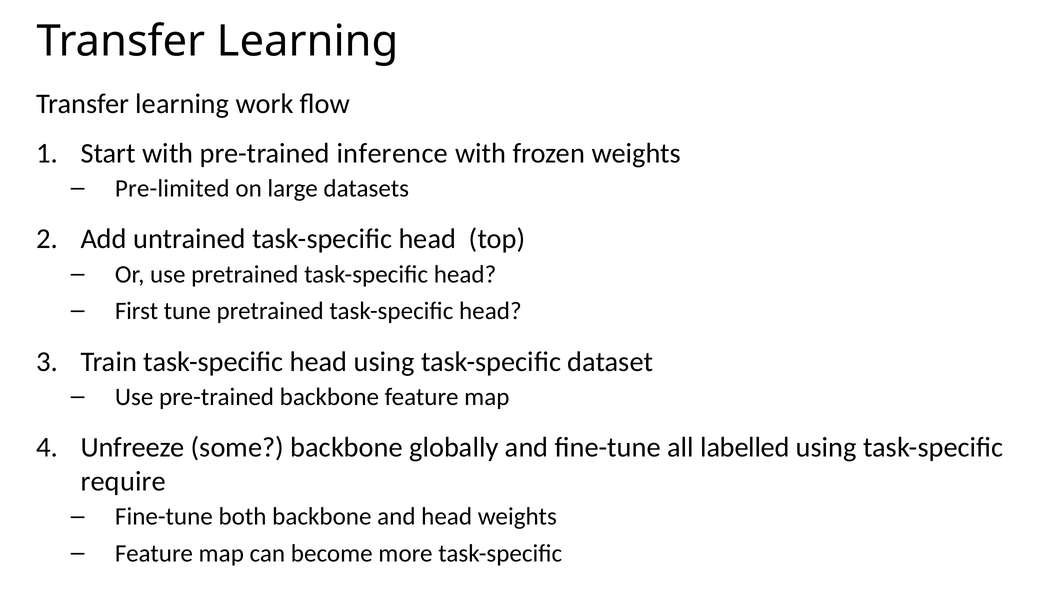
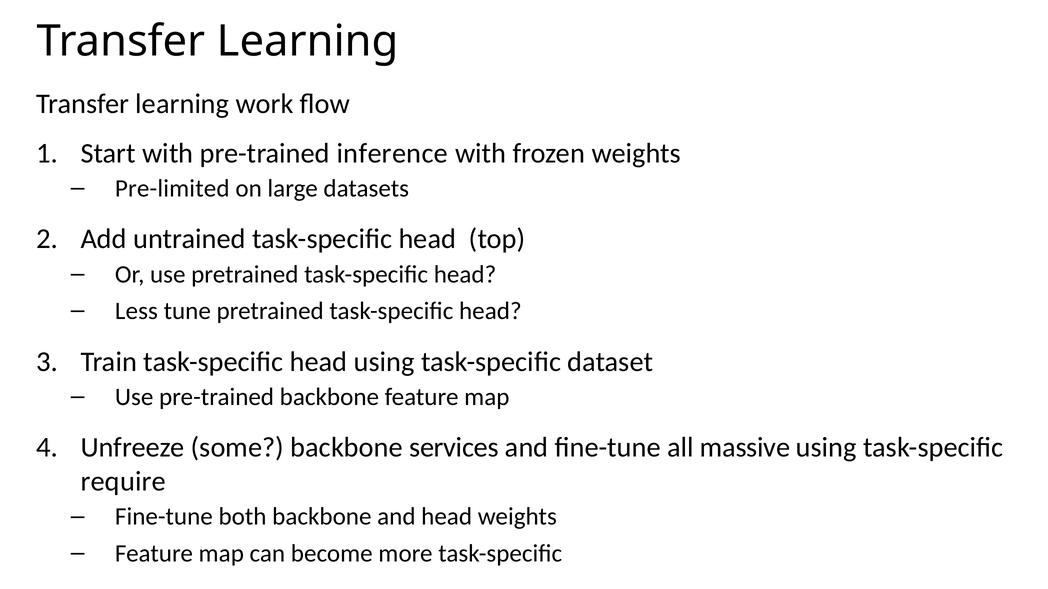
First: First -> Less (136, 311)
globally: globally -> services (454, 448)
labelled: labelled -> massive (745, 448)
